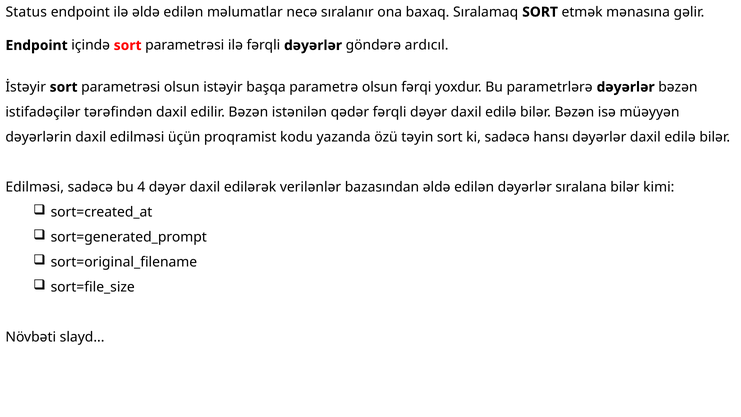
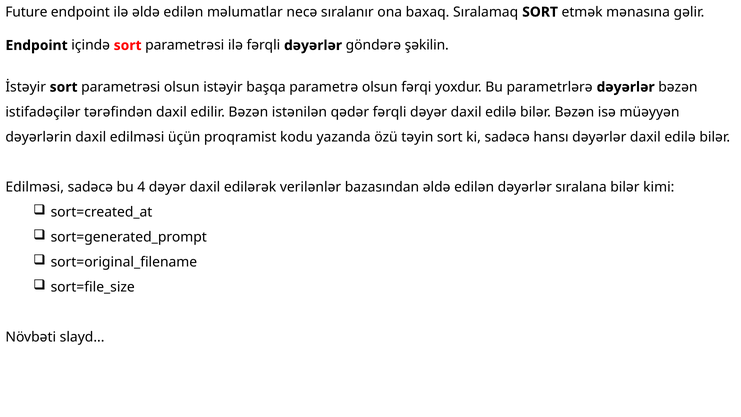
Status: Status -> Future (26, 12)
ardıcıl: ardıcıl -> şəkilin (427, 45)
